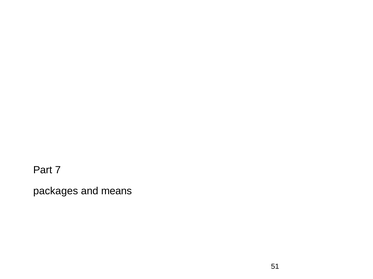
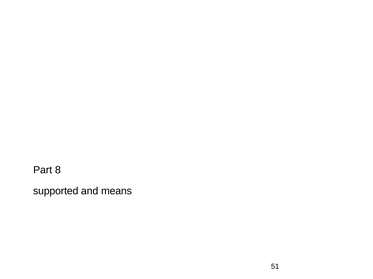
7: 7 -> 8 (58, 171)
packages: packages -> supported (56, 191)
